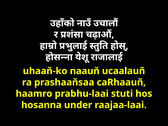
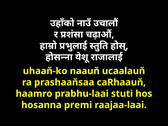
under: under -> premi (78, 105)
